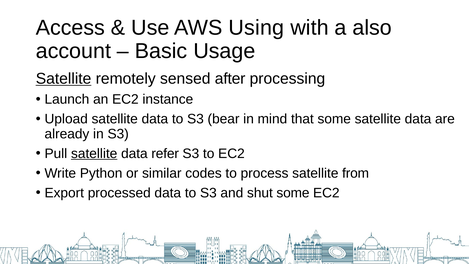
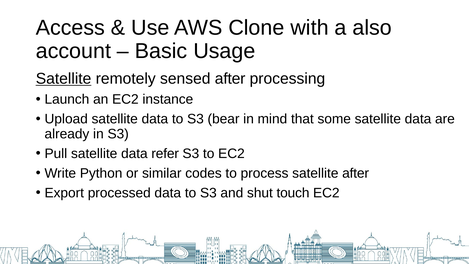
Using: Using -> Clone (256, 28)
satellite underline: present -> none (94, 153)
satellite from: from -> after (356, 173)
shut some: some -> touch (293, 193)
